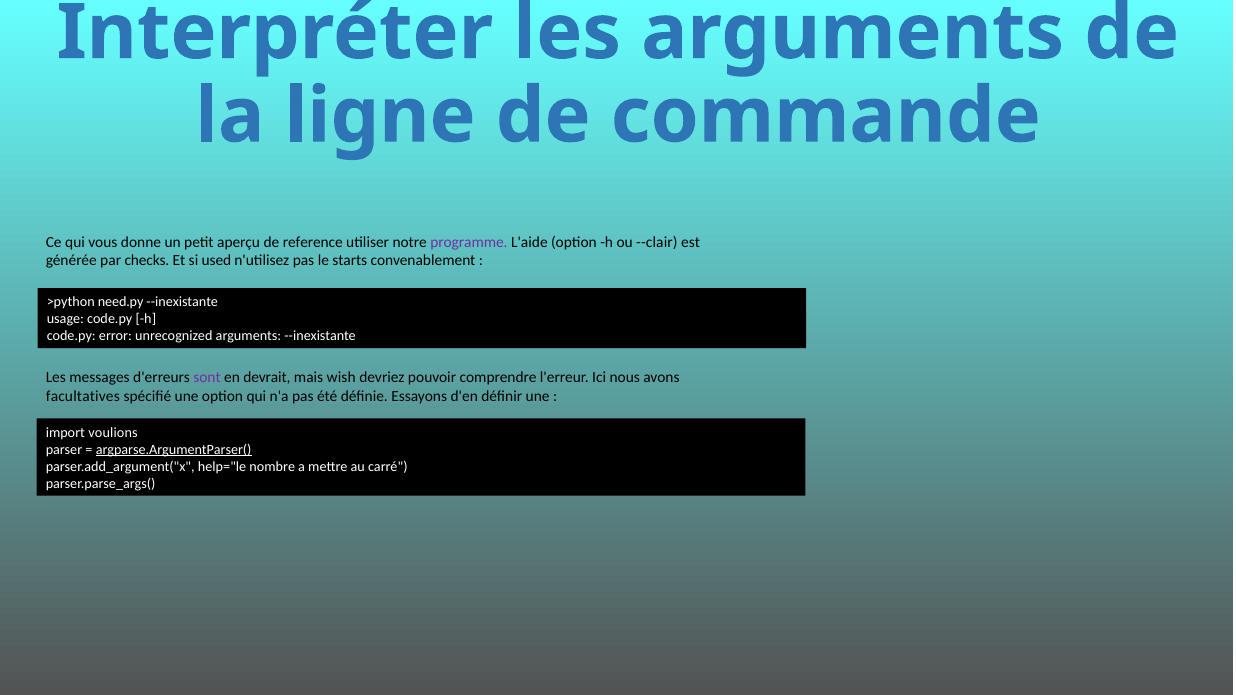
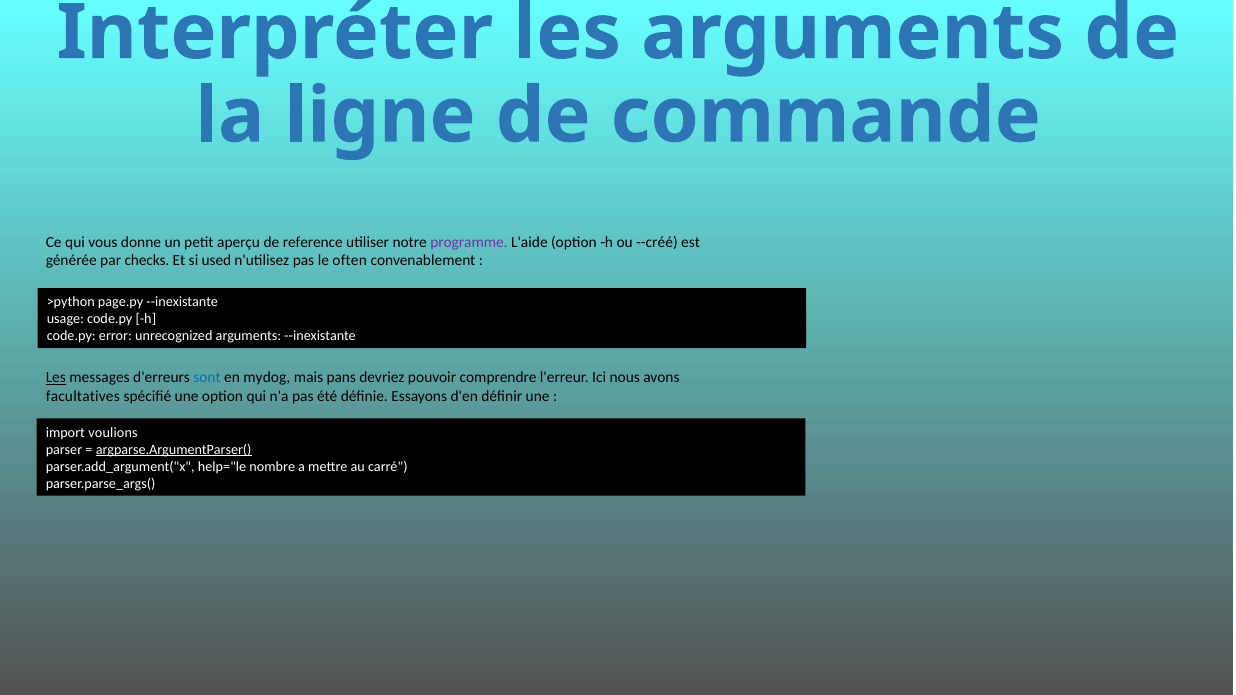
--clair: --clair -> --créé (657, 242)
starts: starts -> often (350, 261)
need.py: need.py -> page.py (121, 302)
Les underline: none -> present (56, 378)
sont colour: purple -> blue (207, 378)
devrait: devrait -> mydog (267, 378)
wish: wish -> pans (341, 378)
